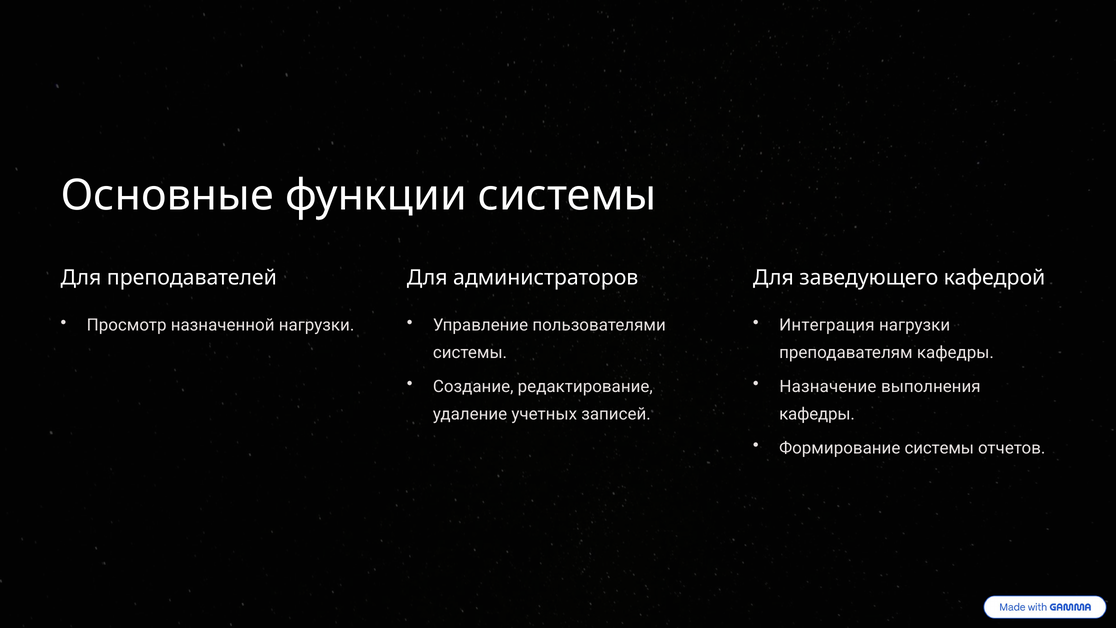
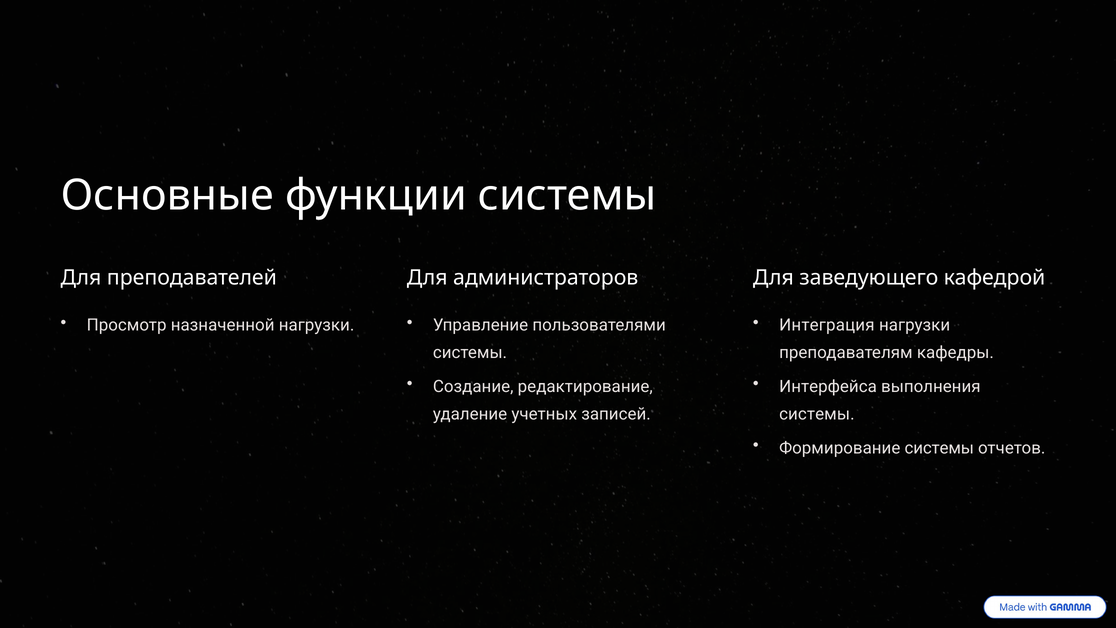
Назначение: Назначение -> Интерфейса (828, 386)
кафедры: кафедры -> системы (817, 414)
